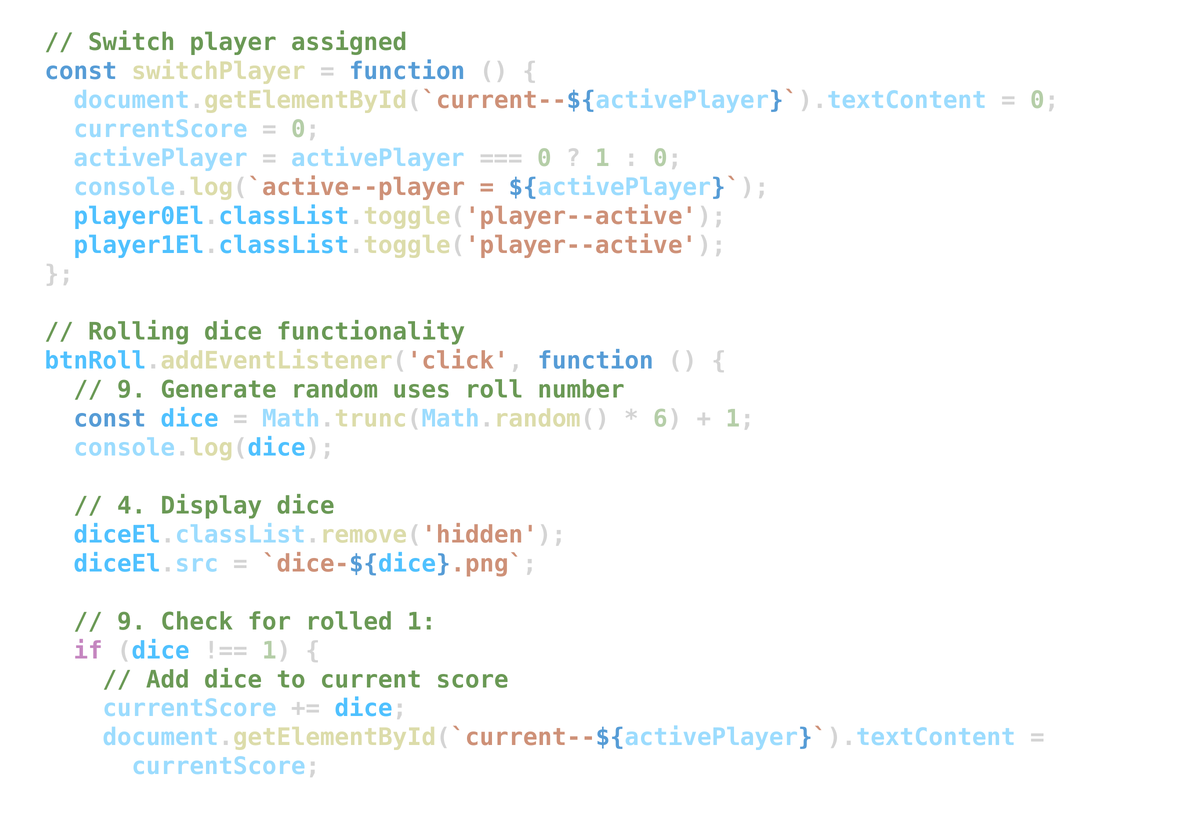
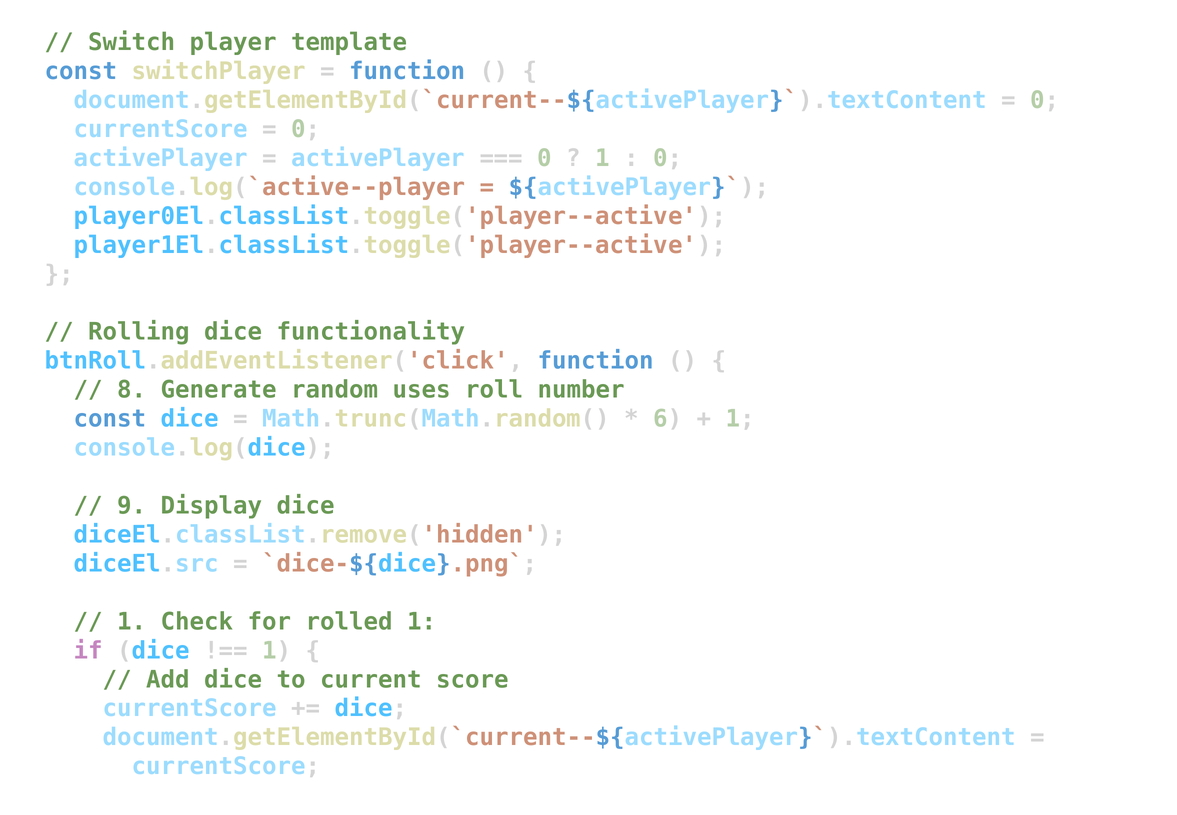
assigned: assigned -> template (349, 42)
9: 9 -> 8 (132, 390)
4: 4 -> 9 (132, 506)
9: 9 -> 1 (132, 621)
